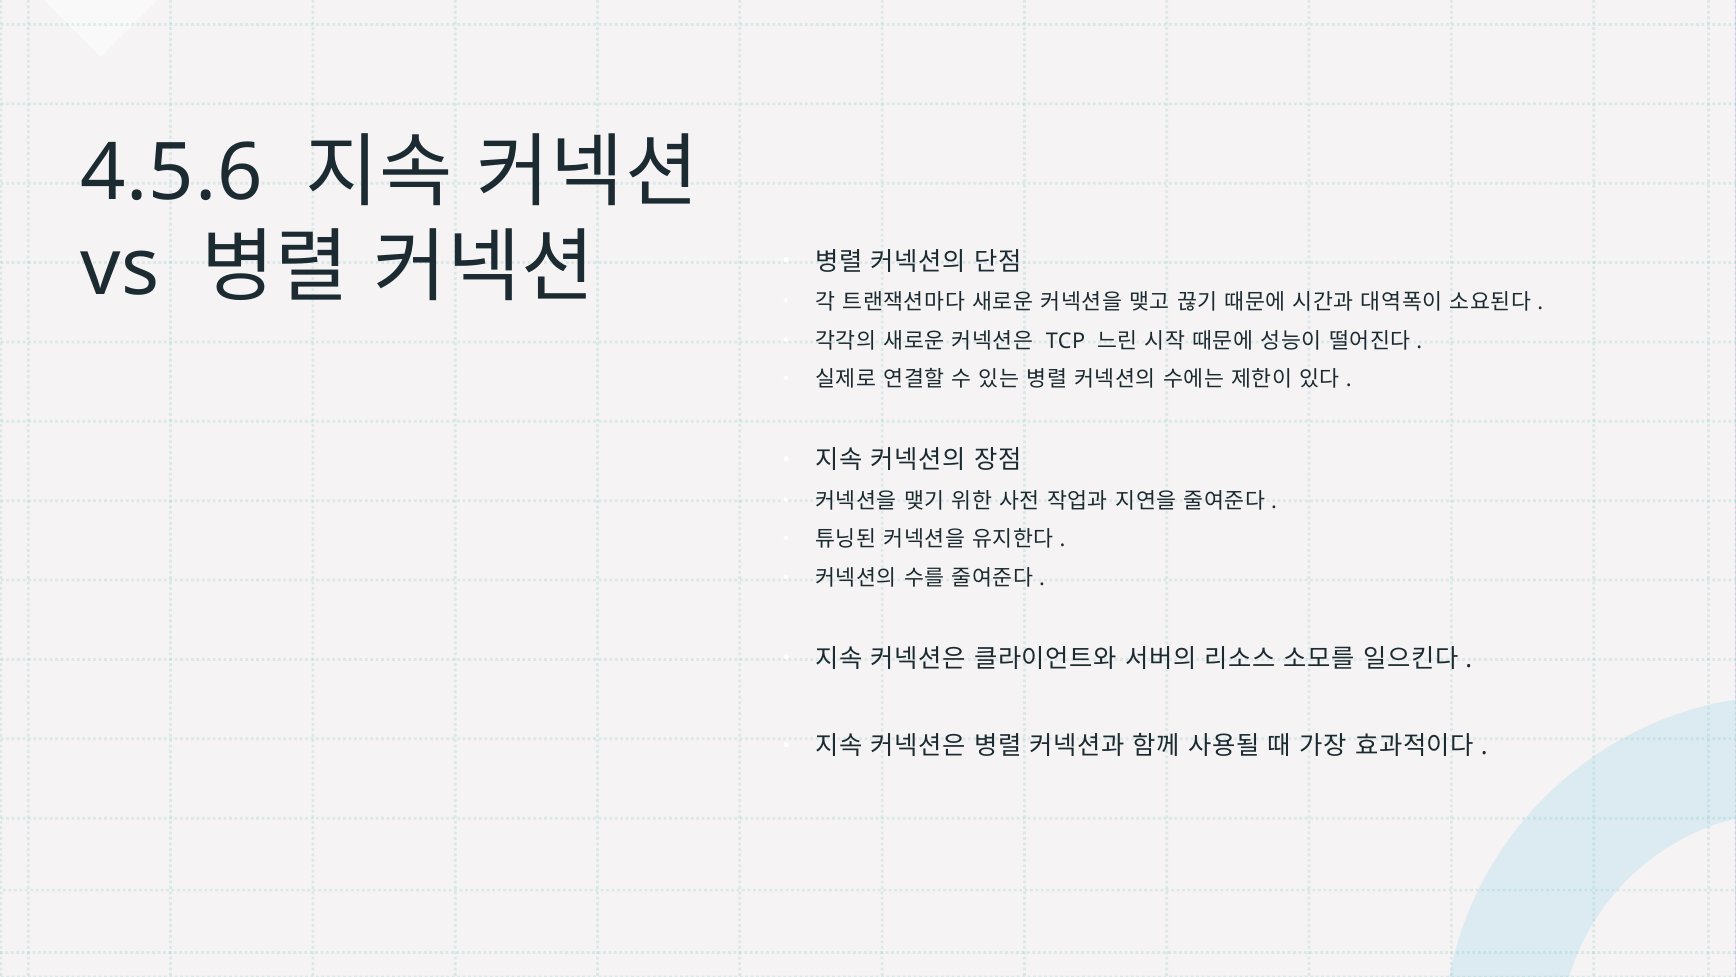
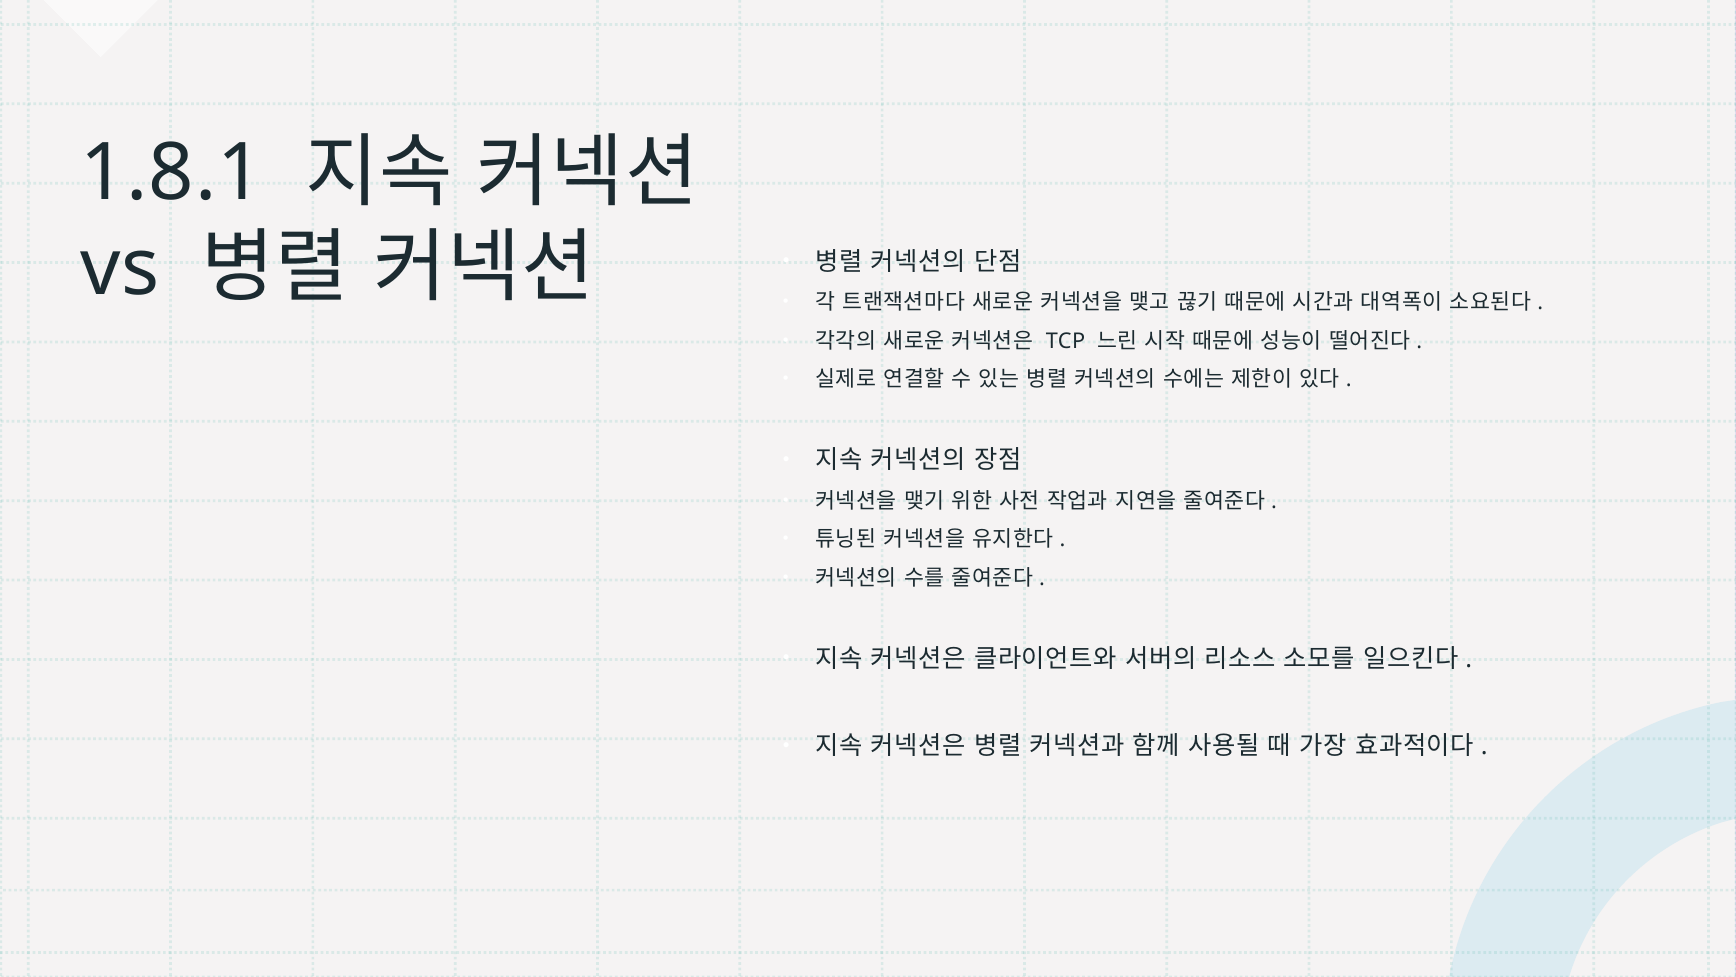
4.5.6: 4.5.6 -> 1.8.1 (172, 173)
